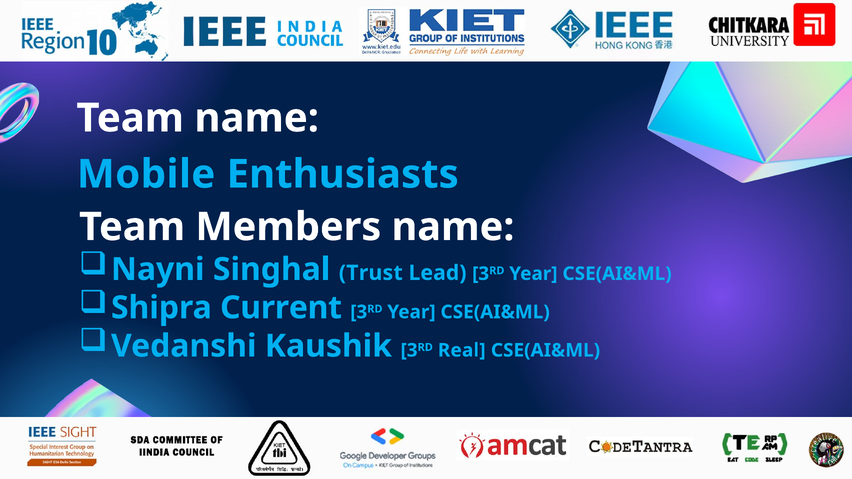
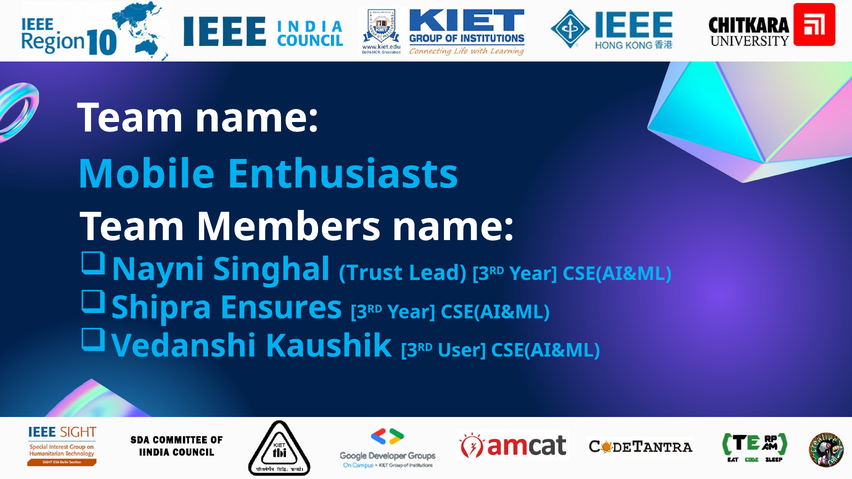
Current: Current -> Ensures (281, 308)
Real: Real -> User (462, 351)
